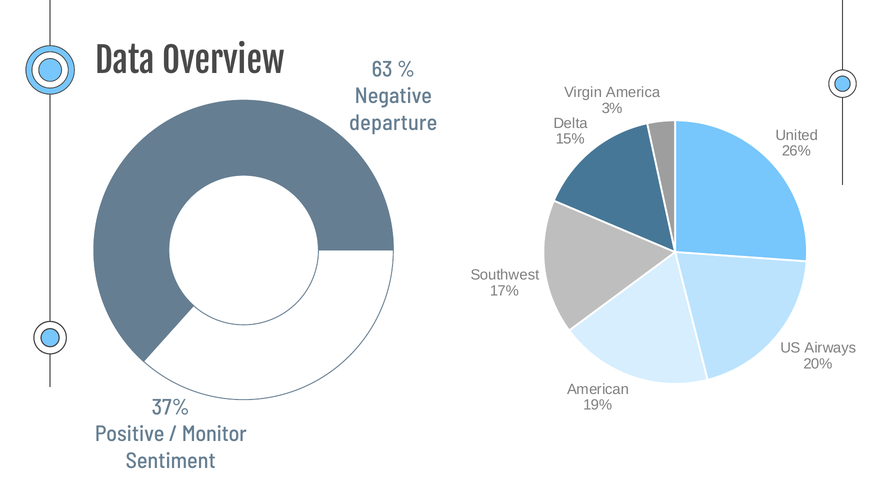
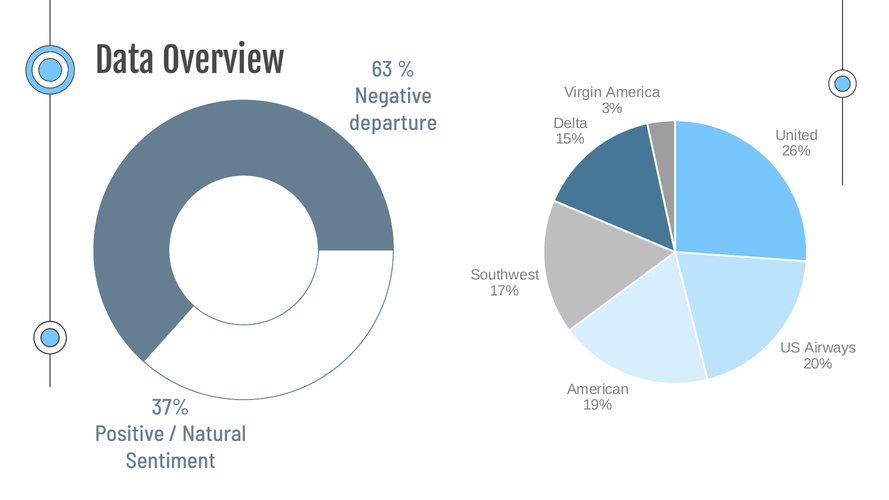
Monitor: Monitor -> Natural (214, 434)
